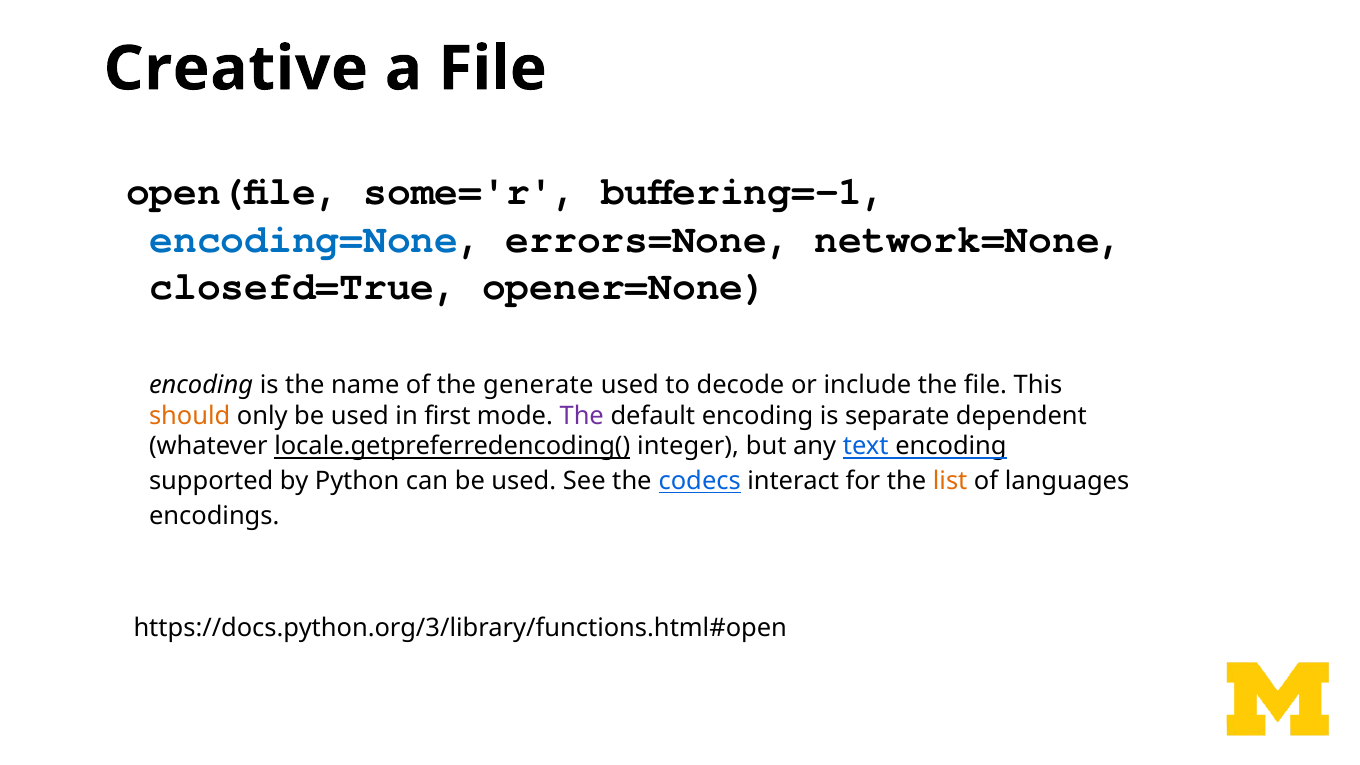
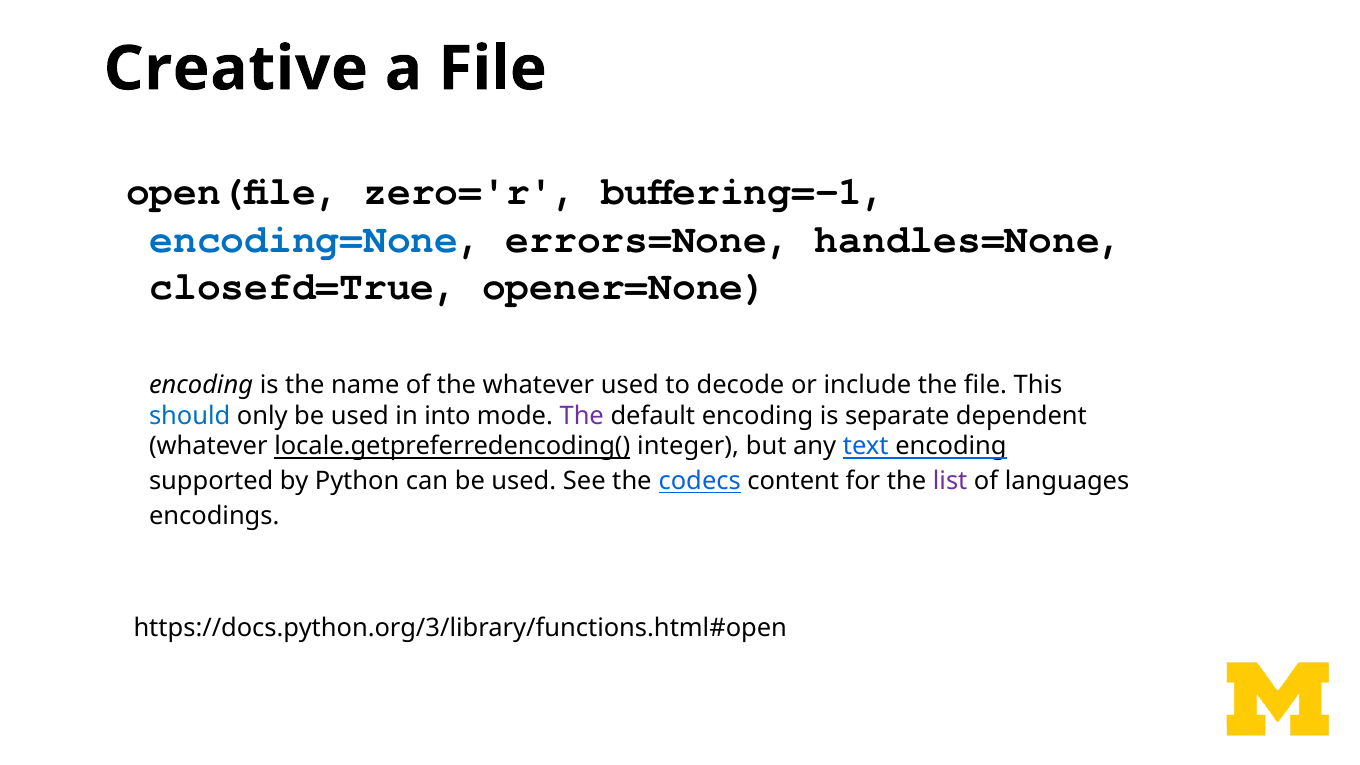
some='r: some='r -> zero='r (470, 191)
network=None: network=None -> handles=None (969, 239)
the generate: generate -> whatever (538, 385)
should colour: orange -> blue (190, 416)
first: first -> into (447, 416)
interact: interact -> content (793, 481)
list colour: orange -> purple (950, 481)
